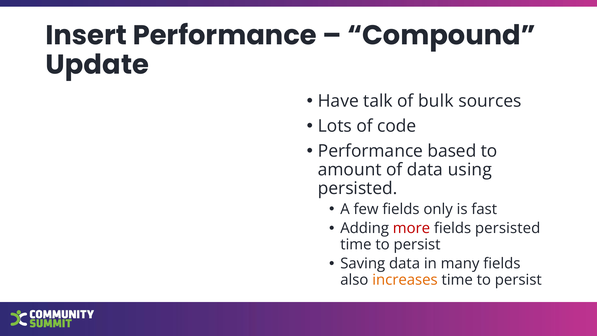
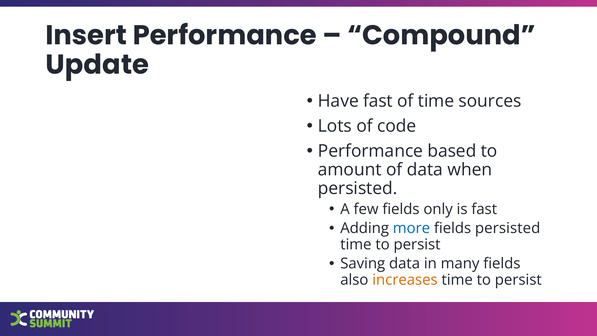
Have talk: talk -> fast (378, 101)
of bulk: bulk -> time (436, 101)
using: using -> when (470, 170)
more colour: red -> blue (411, 228)
